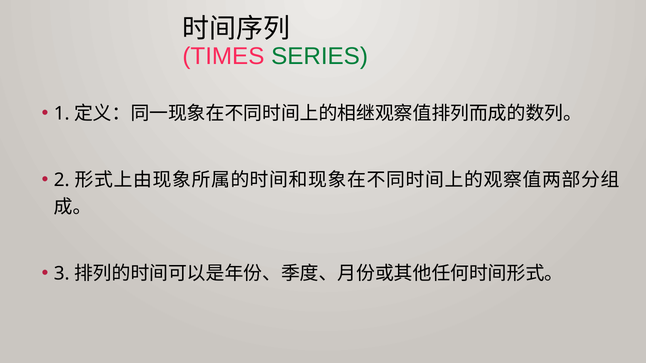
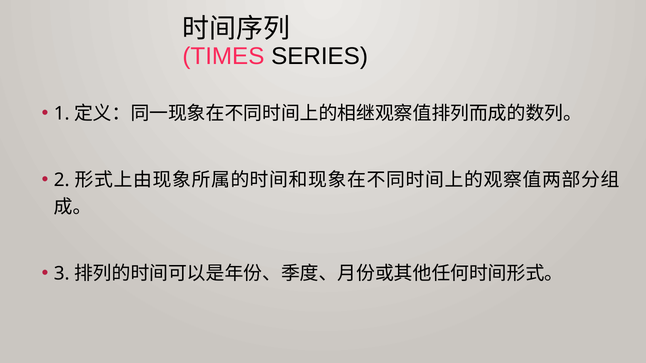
SERIES colour: green -> black (320, 57)
